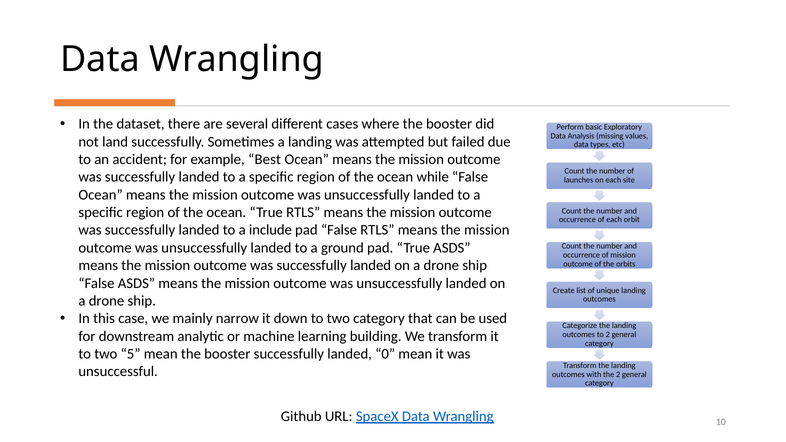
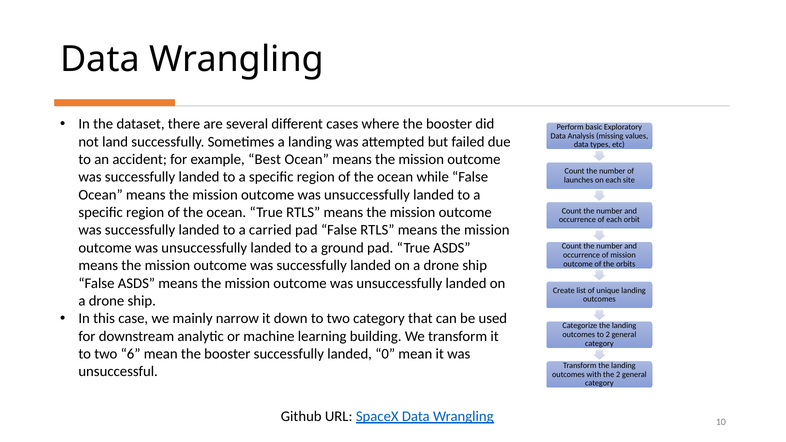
include: include -> carried (270, 230)
5: 5 -> 6 (131, 354)
